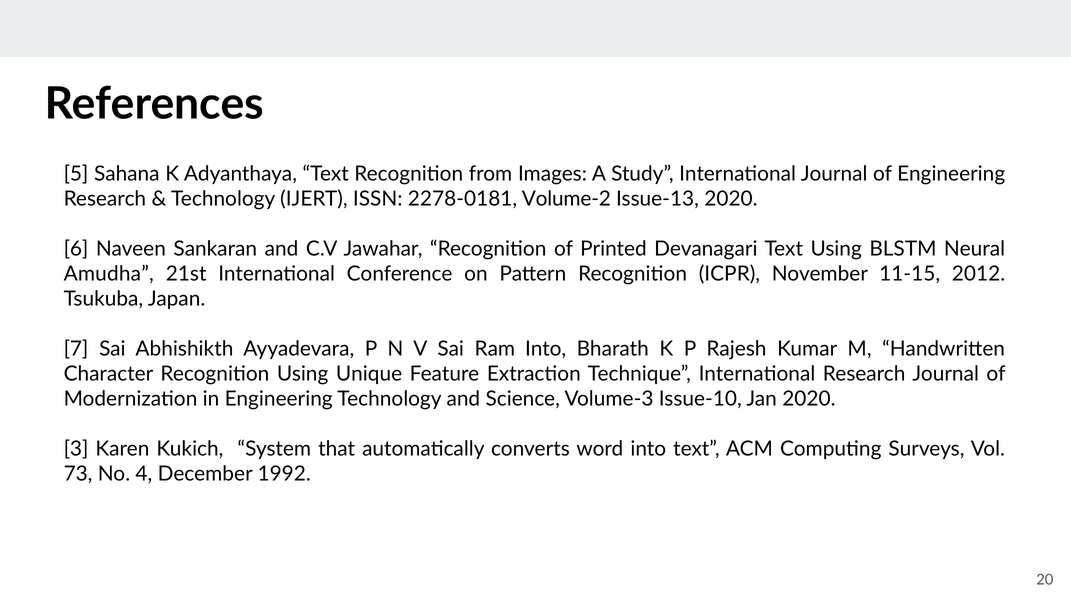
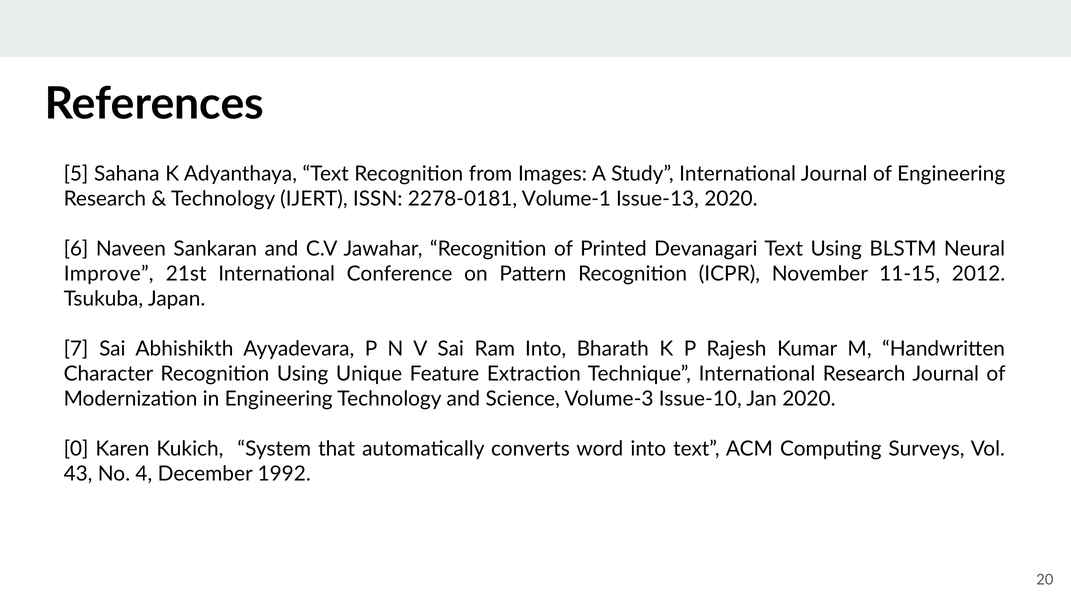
Volume-2: Volume-2 -> Volume-1 (566, 199)
Amudha: Amudha -> Improve (109, 274)
3: 3 -> 0 (76, 449)
73: 73 -> 43 (78, 474)
